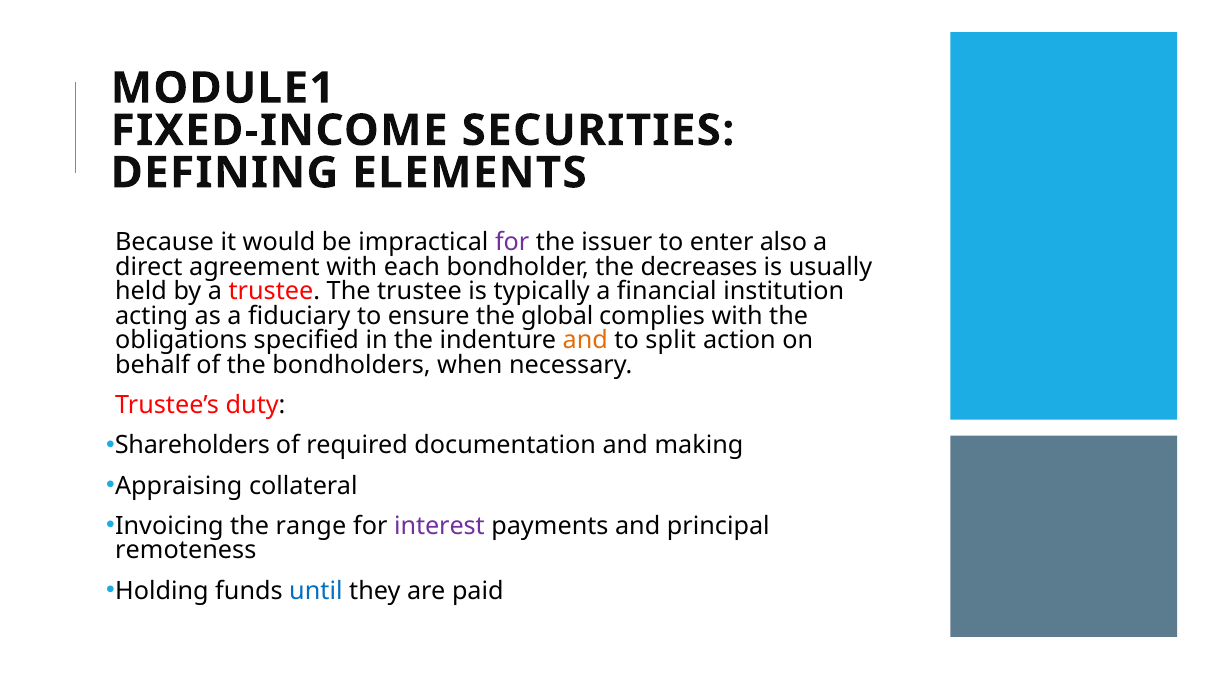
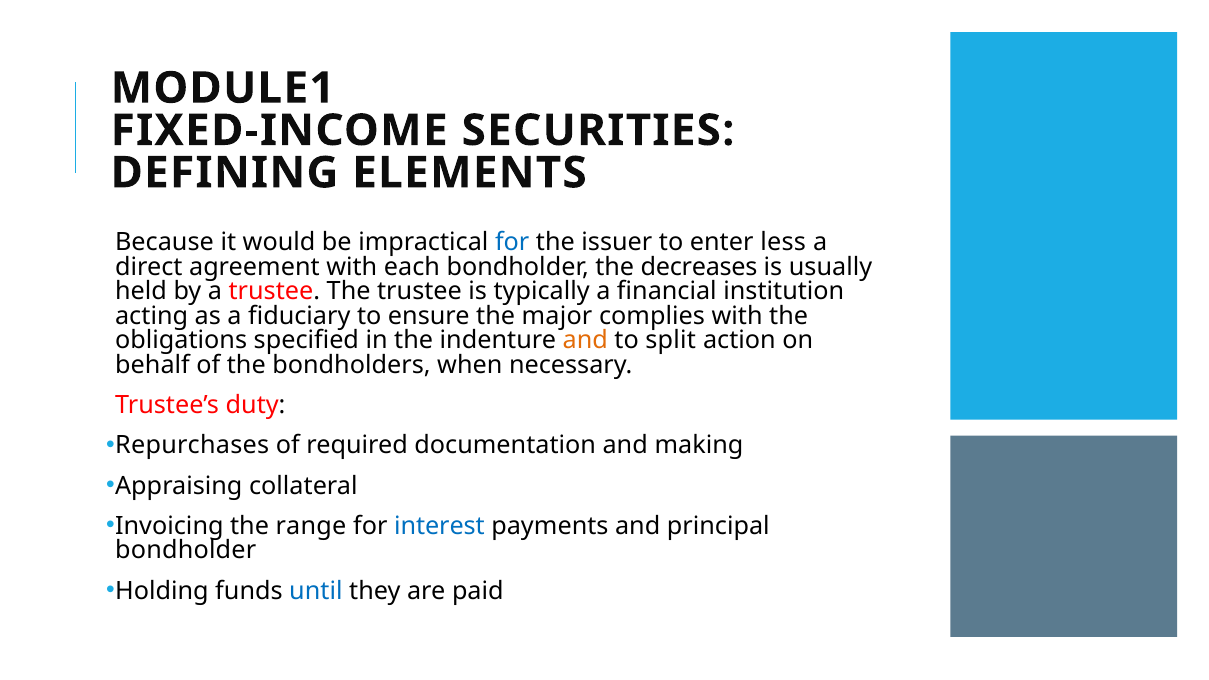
for colour: purple -> blue (512, 242)
also: also -> less (783, 242)
global: global -> major (557, 316)
Shareholders: Shareholders -> Repurchases (192, 446)
interest colour: purple -> blue (439, 526)
remoteness: remoteness -> bondholder (186, 551)
